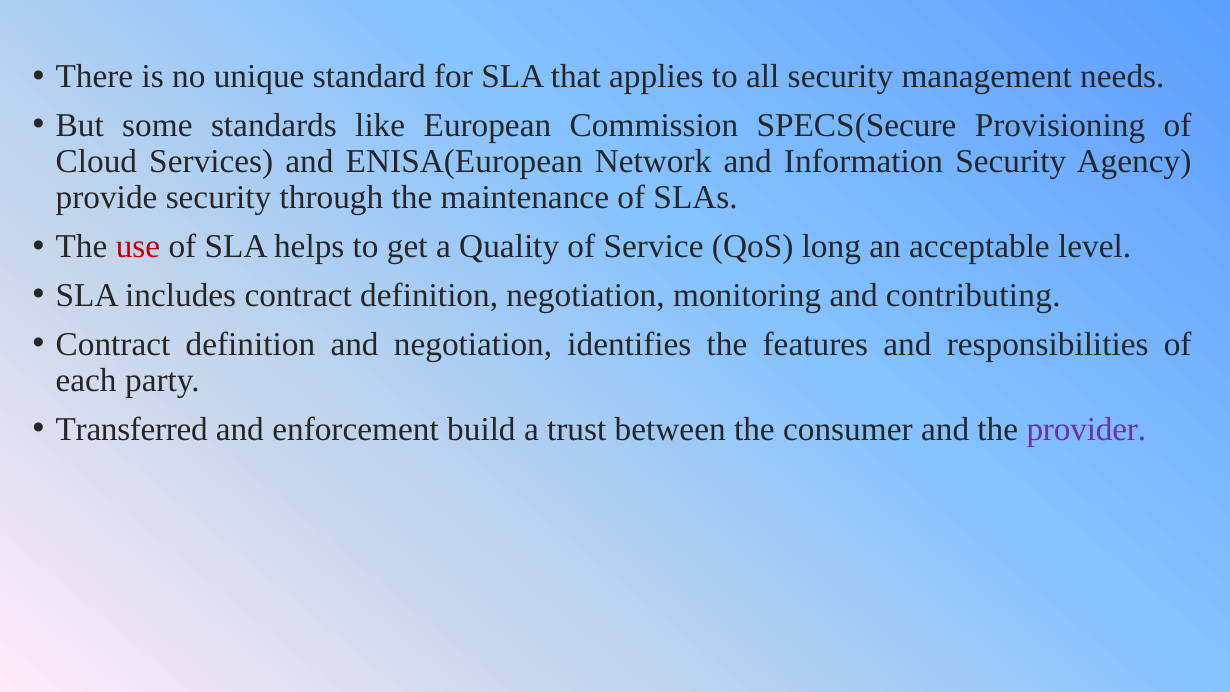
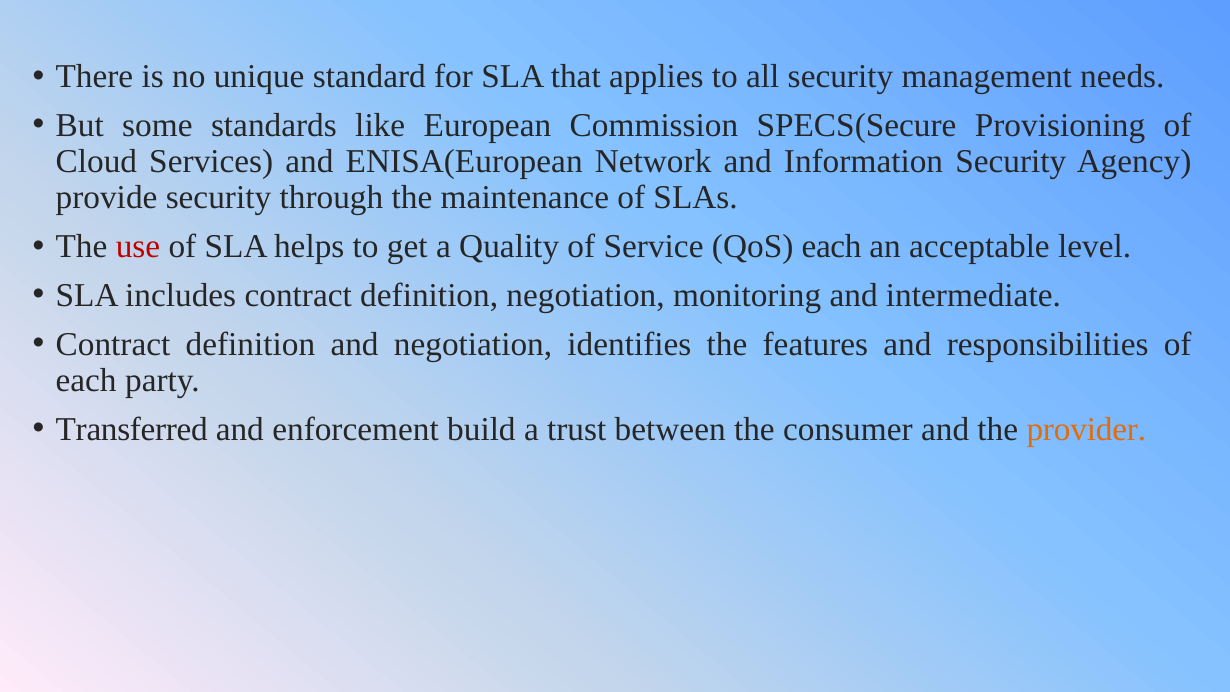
QoS long: long -> each (832, 246)
contributing: contributing -> intermediate (973, 295)
provider colour: purple -> orange (1086, 429)
